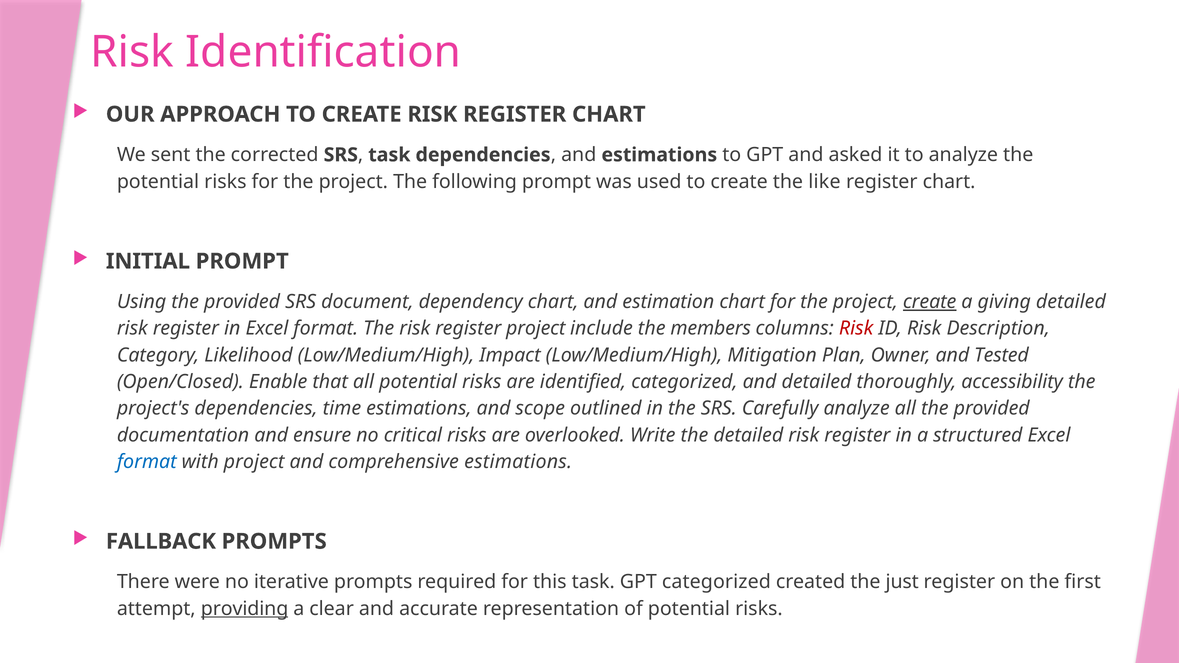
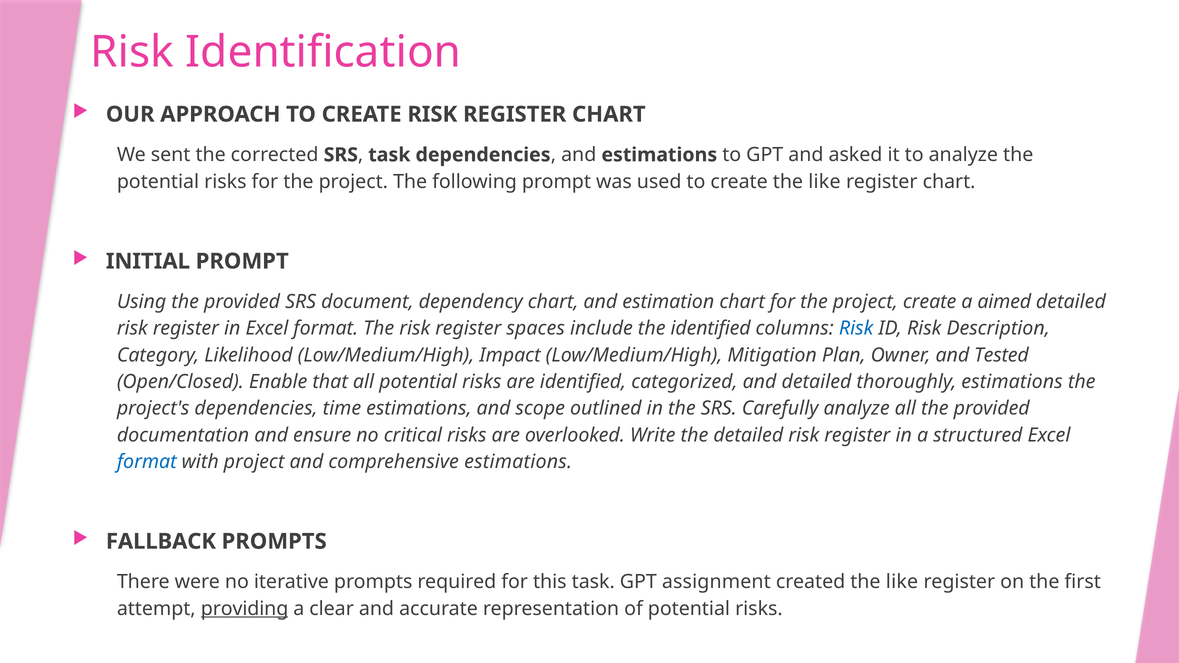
create underline: present -> none (930, 302)
giving: giving -> aimed (1004, 302)
register project: project -> spaces (536, 329)
the members: members -> identified (711, 329)
Risk colour: red -> blue (856, 329)
thoroughly accessibility: accessibility -> estimations (1012, 382)
GPT categorized: categorized -> assignment (716, 582)
created the just: just -> like (902, 582)
